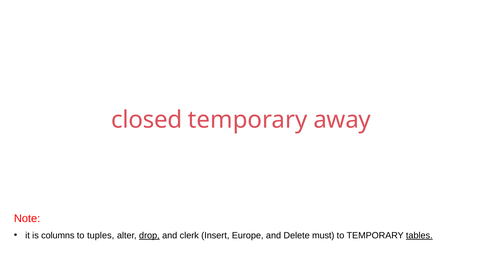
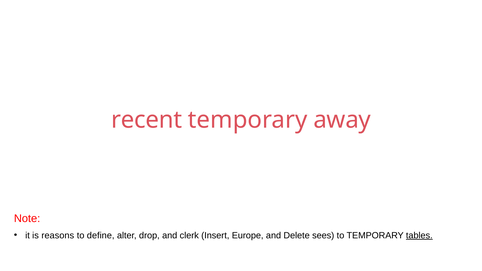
closed: closed -> recent (147, 120)
columns: columns -> reasons (58, 235)
tuples: tuples -> define (101, 235)
drop underline: present -> none (149, 235)
must: must -> sees (323, 235)
